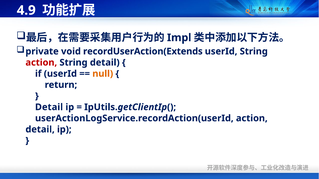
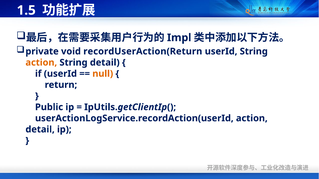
4.9: 4.9 -> 1.5 (26, 10)
recordUserAction(Extends: recordUserAction(Extends -> recordUserAction(Return (143, 51)
action colour: red -> orange (41, 63)
Detail: Detail -> Public (49, 107)
